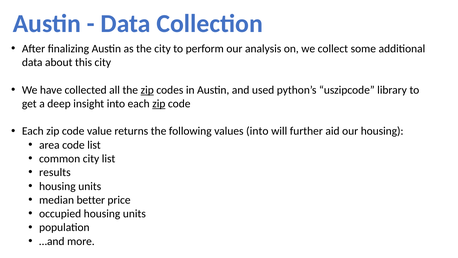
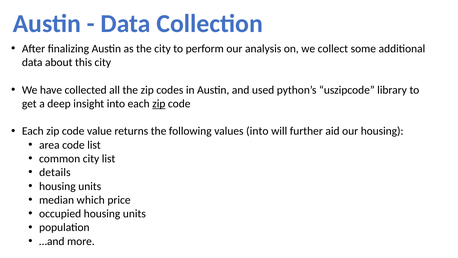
zip underline: present -> none (147, 90)
results: results -> details (55, 172)
better: better -> which (91, 200)
